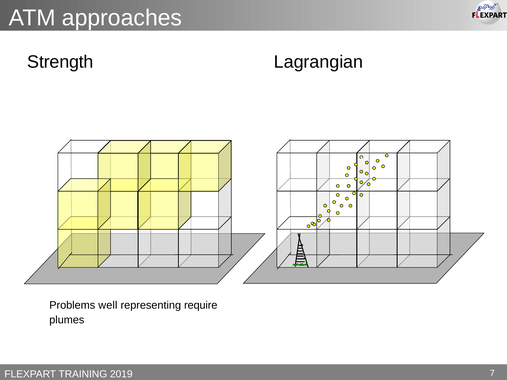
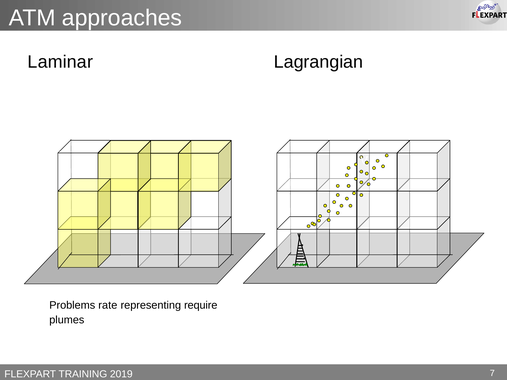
Strength: Strength -> Laminar (60, 62)
well: well -> rate (108, 305)
